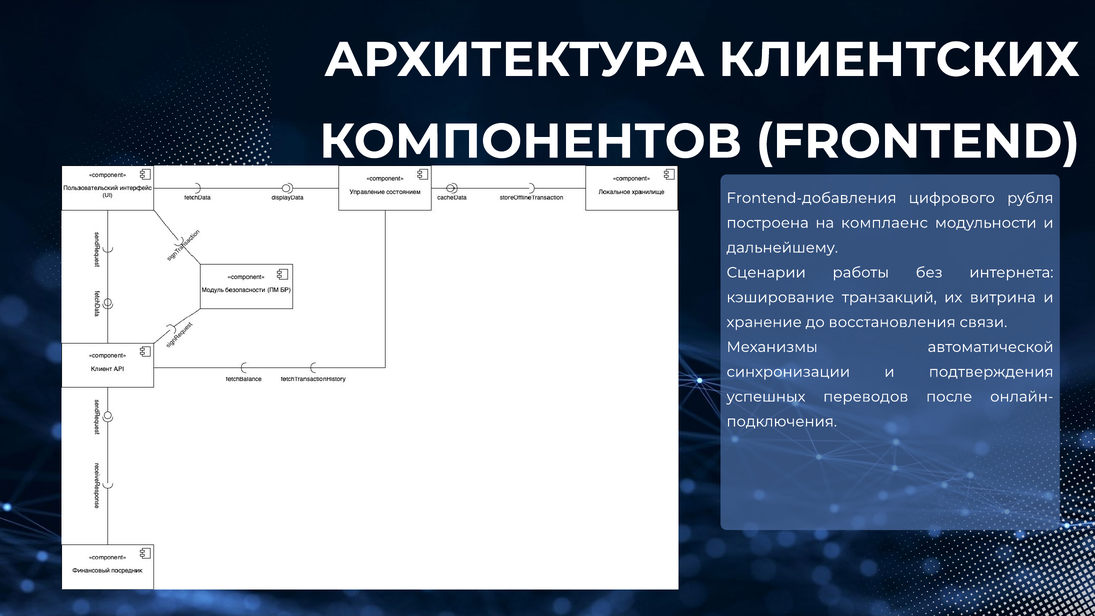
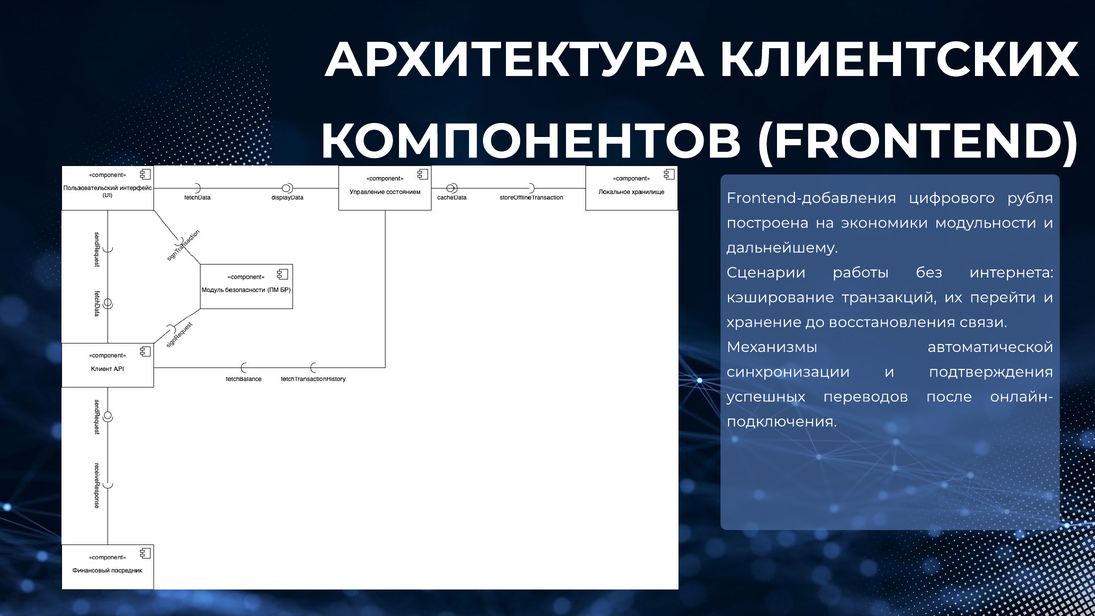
комплаенс: комплаенс -> экономики (885, 223)
витрина: витрина -> перейти (1003, 297)
